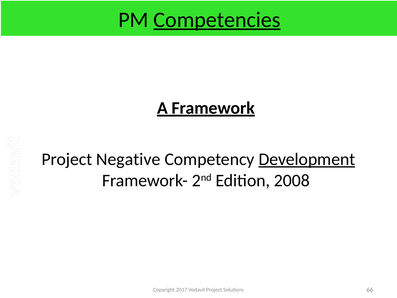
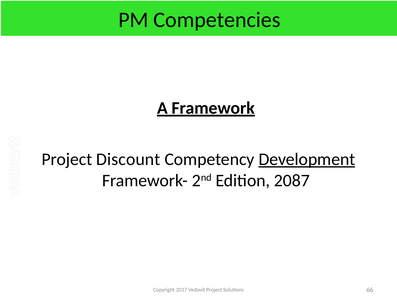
Competencies underline: present -> none (217, 20)
Negative: Negative -> Discount (128, 159)
2008: 2008 -> 2087 (292, 180)
